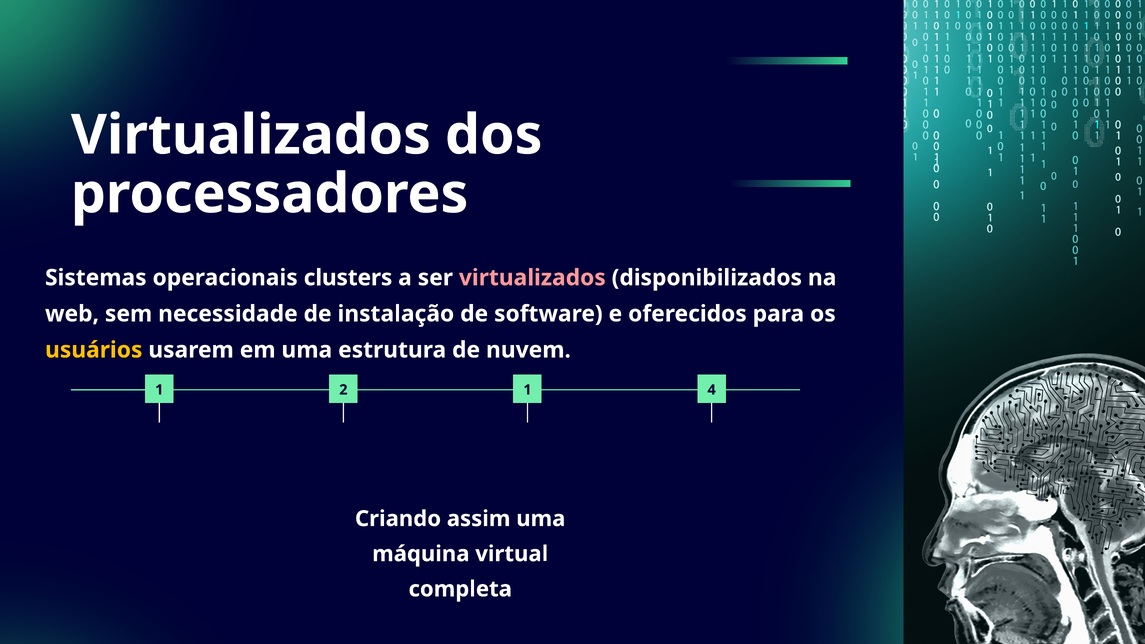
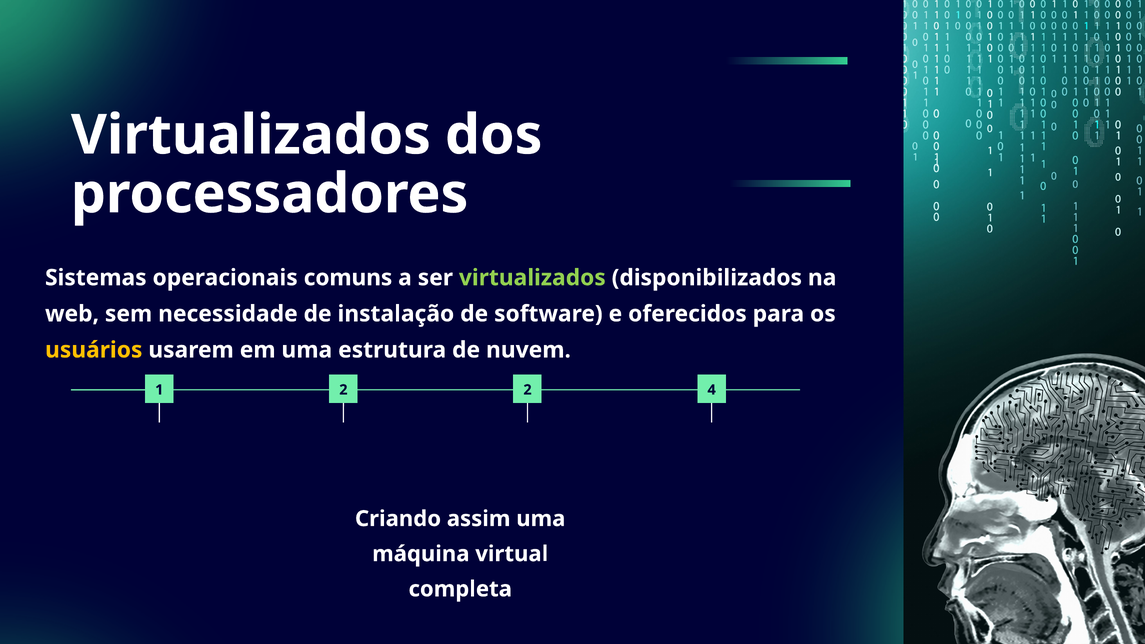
clusters: clusters -> comuns (348, 278)
virtualizados colour: pink -> light green (532, 278)
2 1: 1 -> 2 (528, 390)
